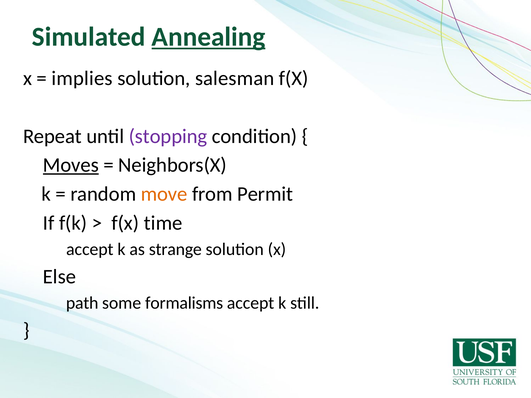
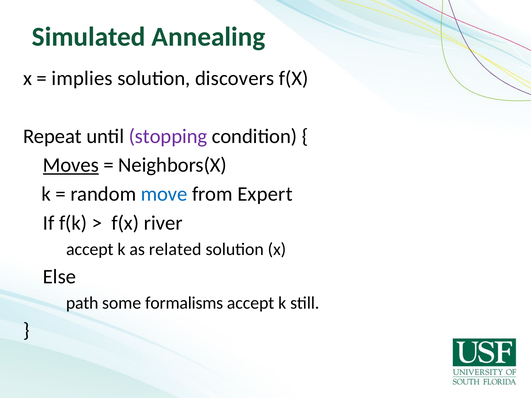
Annealing underline: present -> none (209, 37)
salesman: salesman -> discovers (235, 78)
move colour: orange -> blue (164, 194)
Permit: Permit -> Expert (265, 194)
time: time -> river (163, 223)
strange: strange -> related (175, 249)
